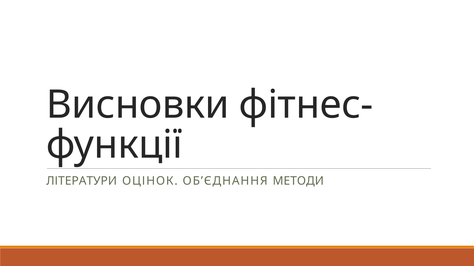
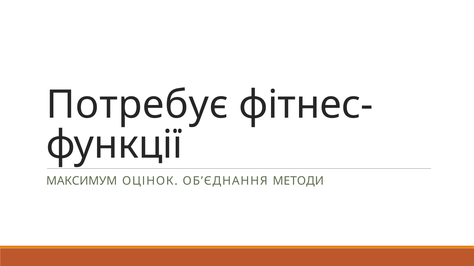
Висновки: Висновки -> Потребує (137, 105)
ЛІТЕРАТУРИ: ЛІТЕРАТУРИ -> МАКСИМУМ (82, 181)
